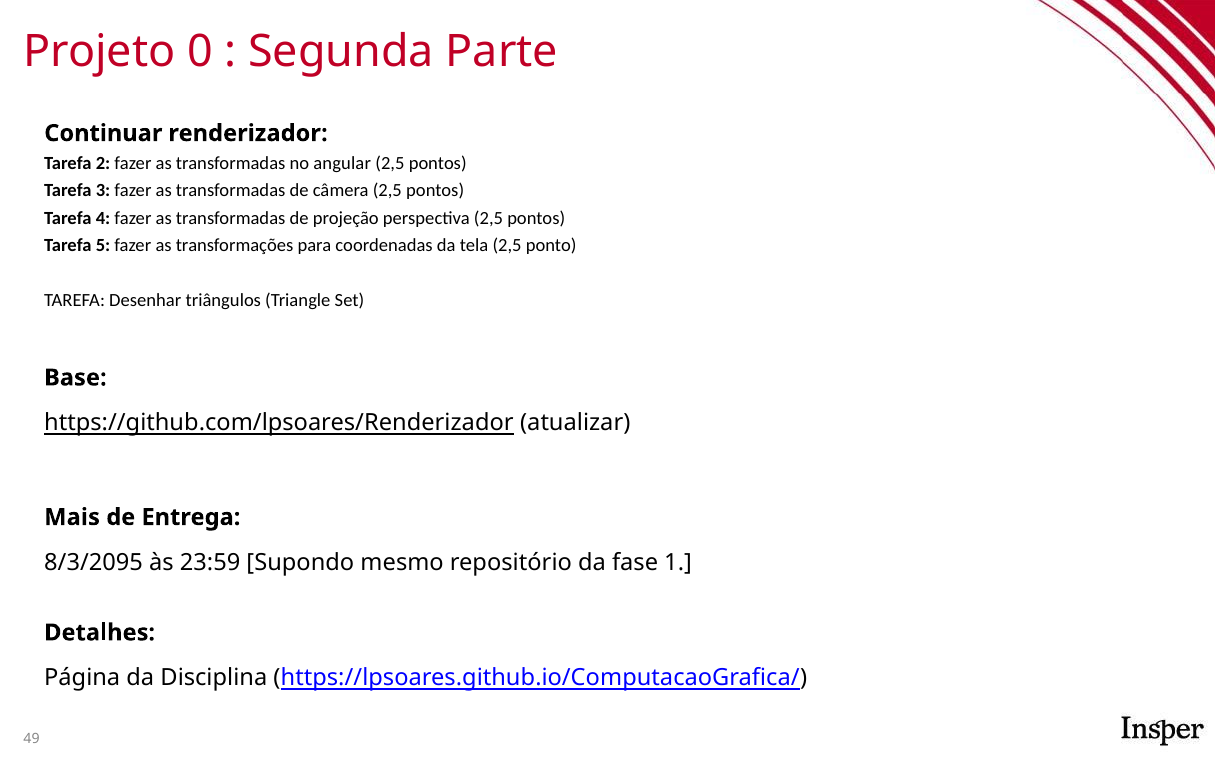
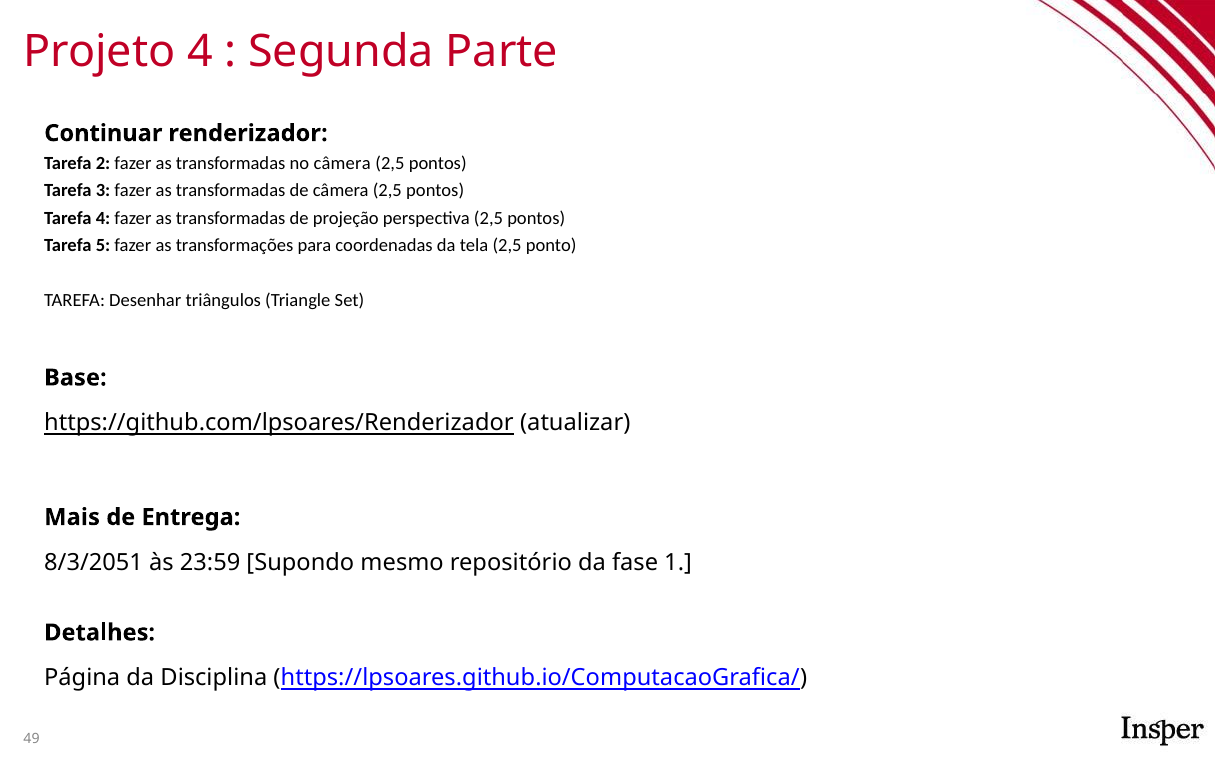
Projeto 0: 0 -> 4 (200, 51)
no angular: angular -> câmera (342, 163)
8/3/2095: 8/3/2095 -> 8/3/2051 (94, 563)
